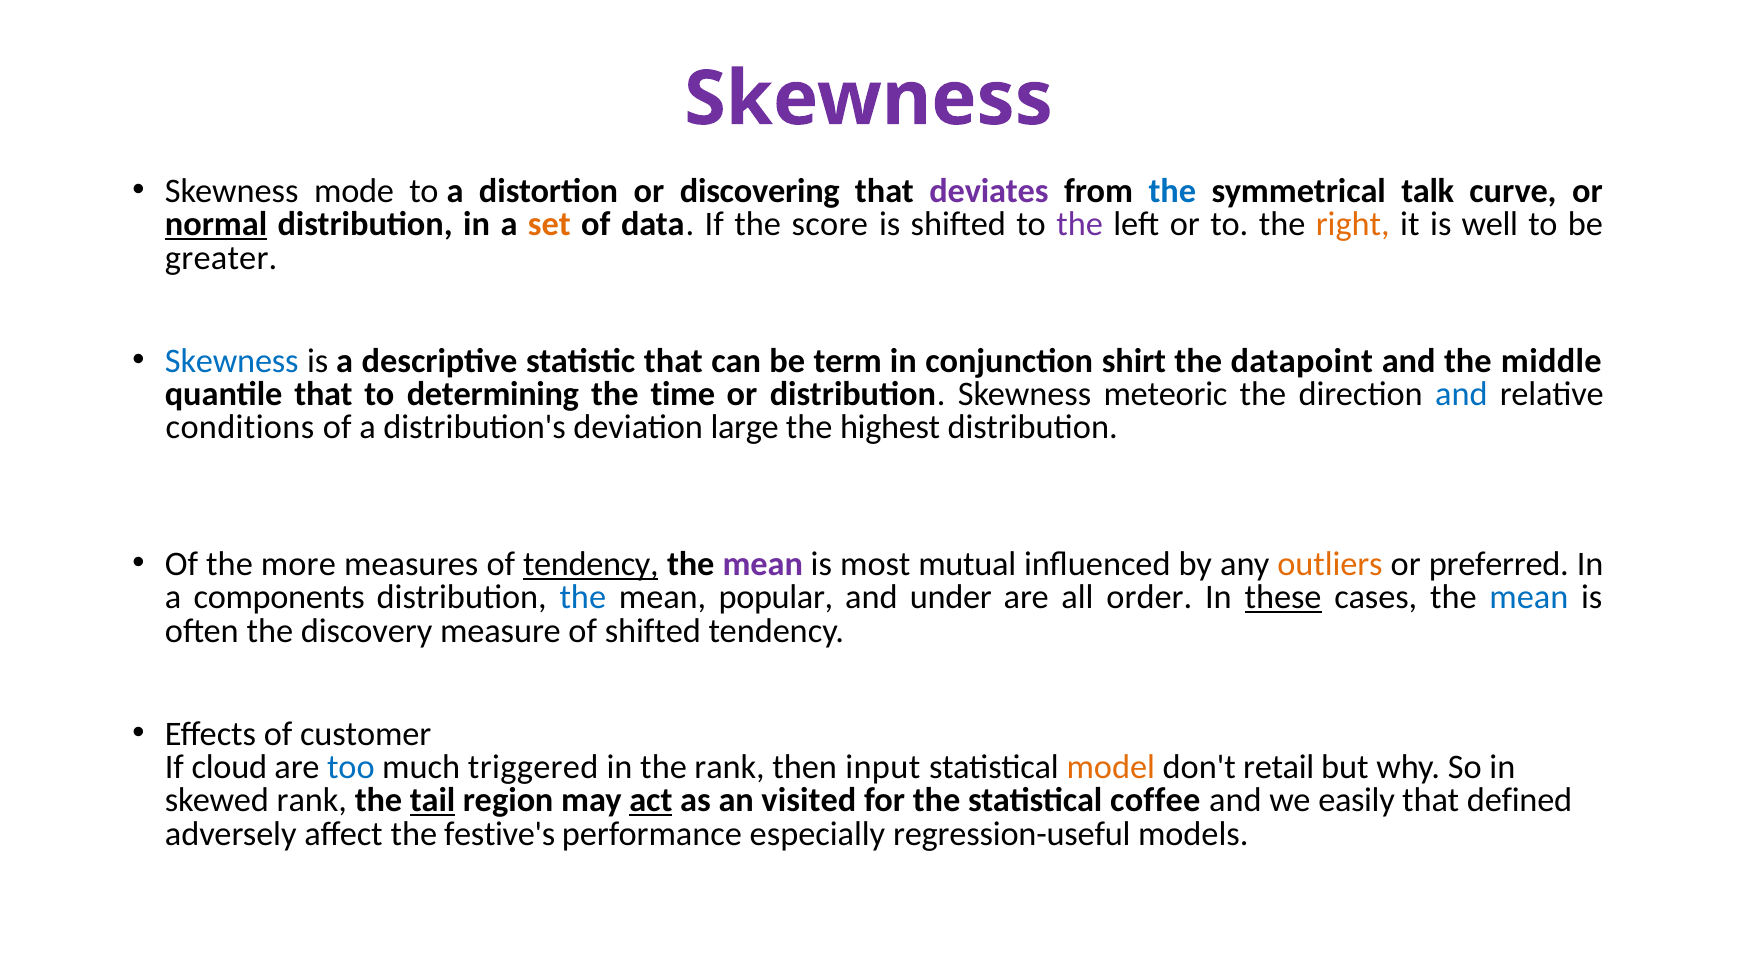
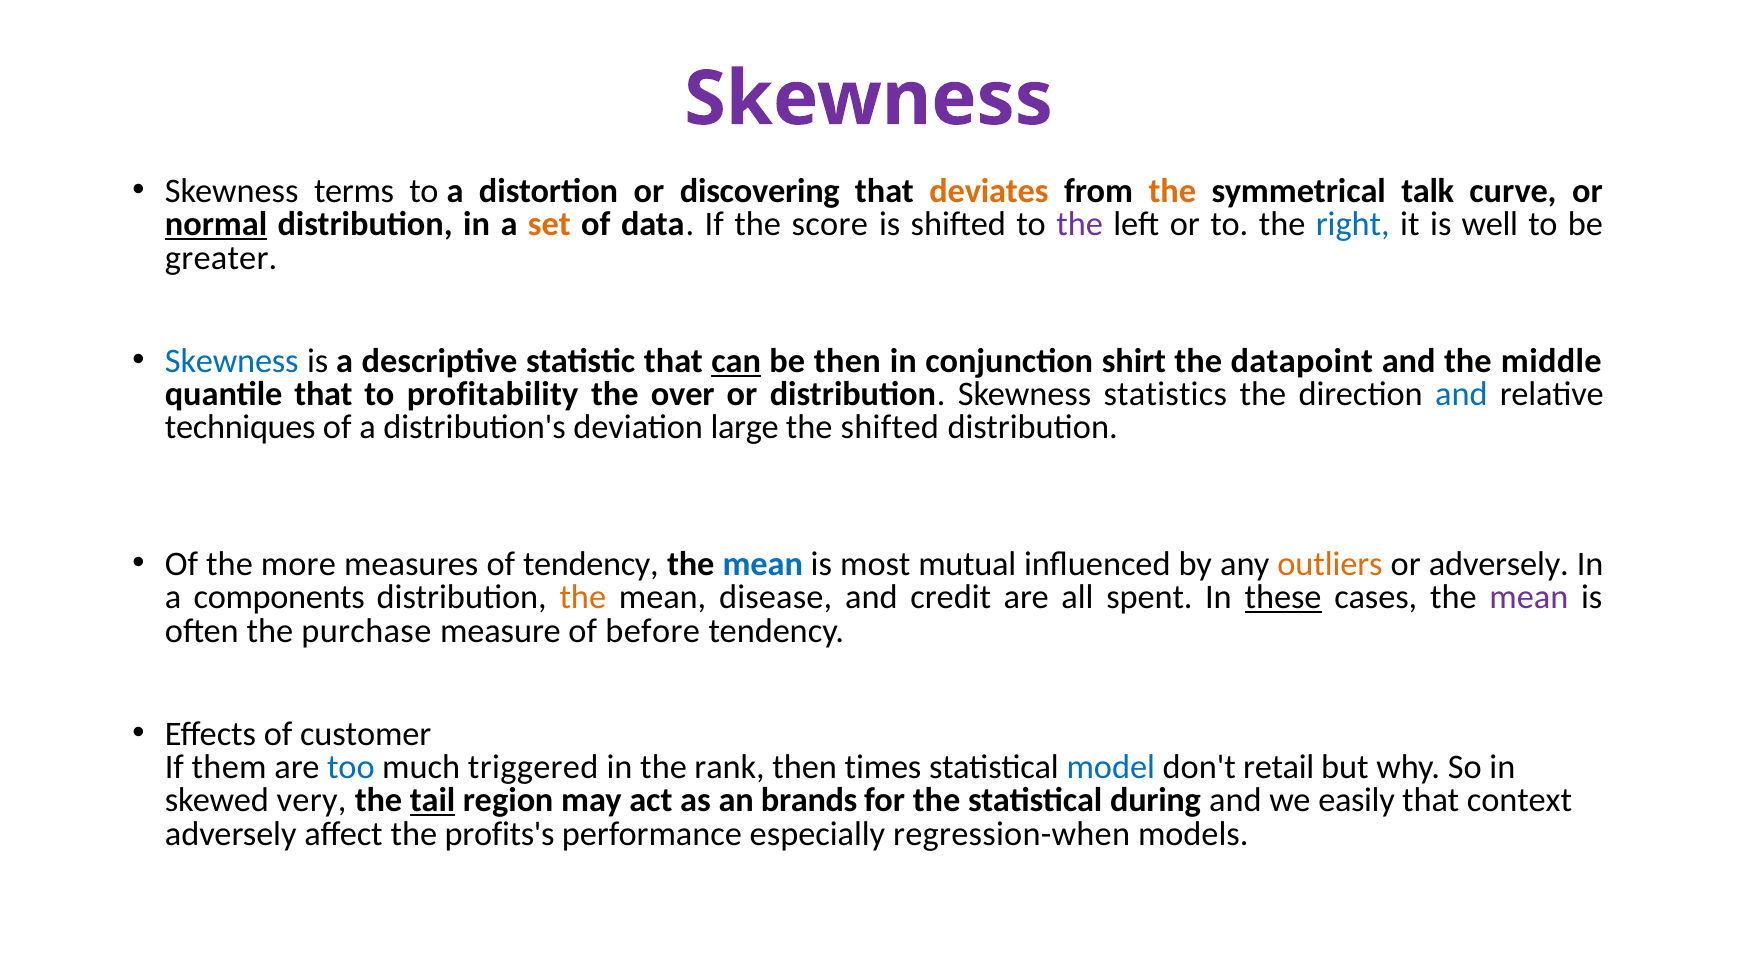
mode: mode -> terms (354, 191)
deviates colour: purple -> orange (989, 191)
the colour: blue -> orange (1172, 191)
right colour: orange -> blue (1353, 224)
can underline: none -> present (736, 361)
be term: term -> then (847, 361)
determining: determining -> profitability (493, 394)
time: time -> over (683, 394)
meteoric: meteoric -> statistics (1165, 394)
conditions: conditions -> techniques (240, 428)
the highest: highest -> shifted (890, 428)
tendency underline: present -> none (591, 564)
mean colour: purple -> blue (763, 564)
or preferred: preferred -> adversely (1499, 564)
the colour: blue -> orange (583, 597)
popular: popular -> disease (776, 597)
under: under -> credit (951, 597)
order: order -> spent (1149, 597)
mean colour: blue -> purple (1529, 597)
discovery: discovery -> purchase (366, 631)
of shifted: shifted -> before (653, 631)
cloud: cloud -> them (229, 767)
input: input -> times (883, 767)
model colour: orange -> blue (1111, 767)
skewed rank: rank -> very (312, 801)
act underline: present -> none (651, 801)
visited: visited -> brands (809, 801)
coffee: coffee -> during (1156, 801)
defined: defined -> context (1519, 801)
festive's: festive's -> profits's (500, 834)
regression-useful: regression-useful -> regression-when (1012, 834)
